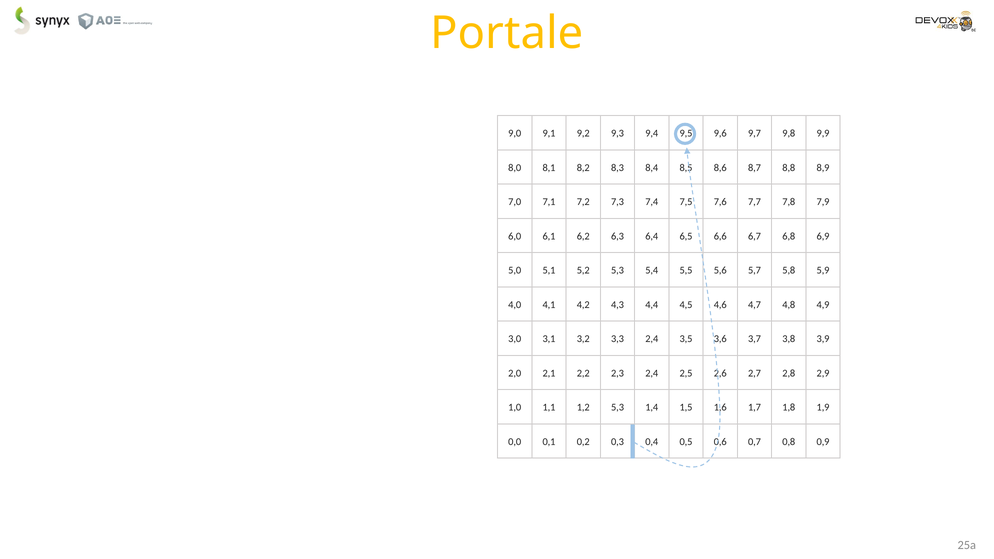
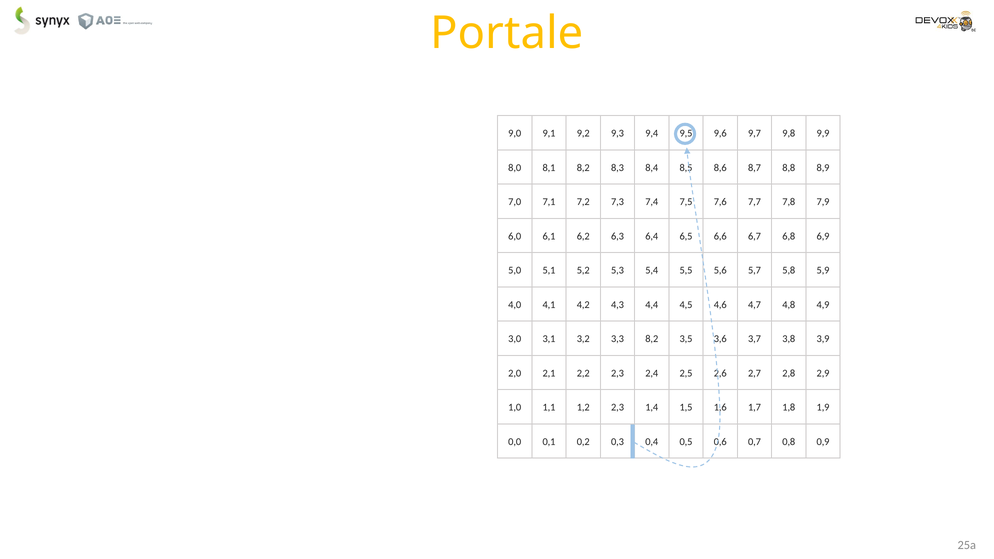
3,3 2,4: 2,4 -> 8,2 (652, 339)
1,2 5,3: 5,3 -> 2,3 (618, 408)
